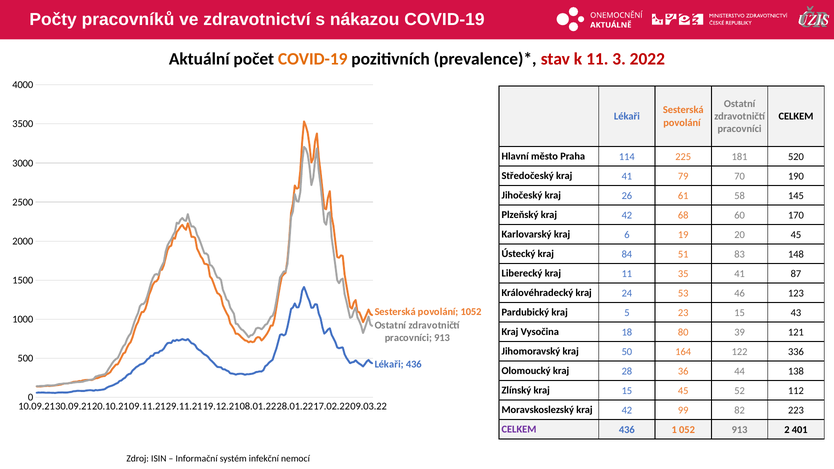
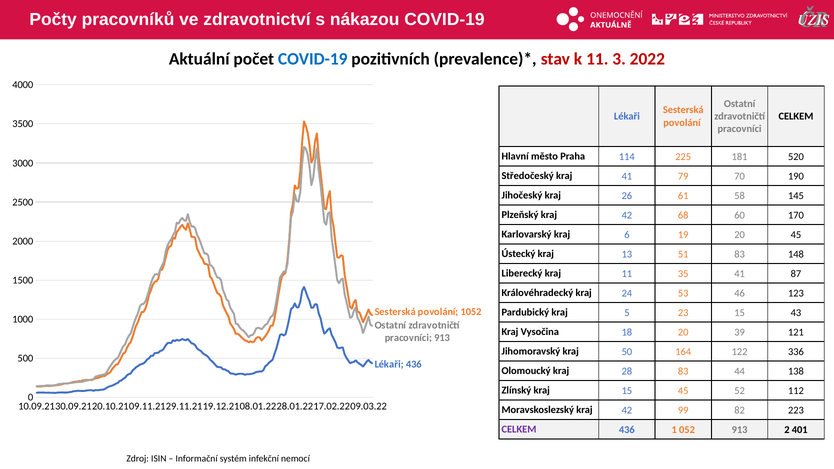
COVID-19 colour: orange -> blue (313, 59)
84: 84 -> 13 (627, 254)
18 80: 80 -> 20 (683, 332)
28 36: 36 -> 83 (683, 371)
